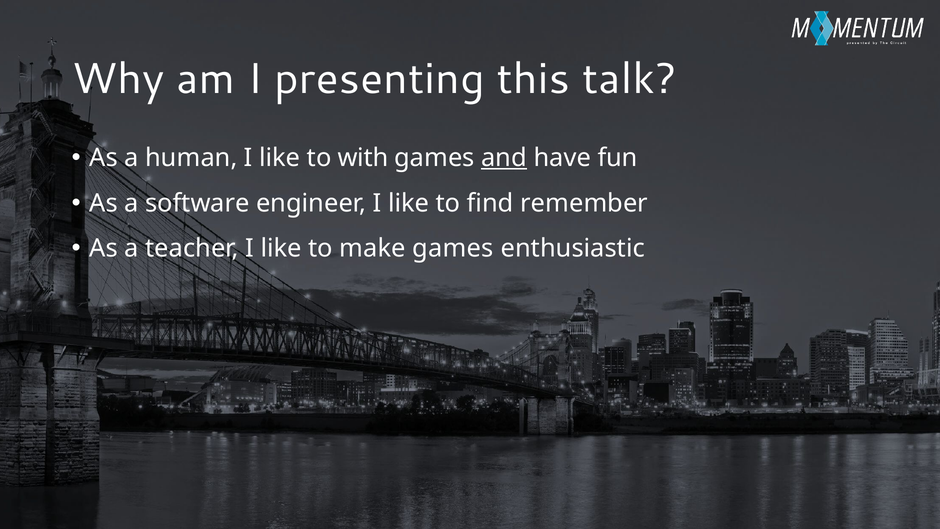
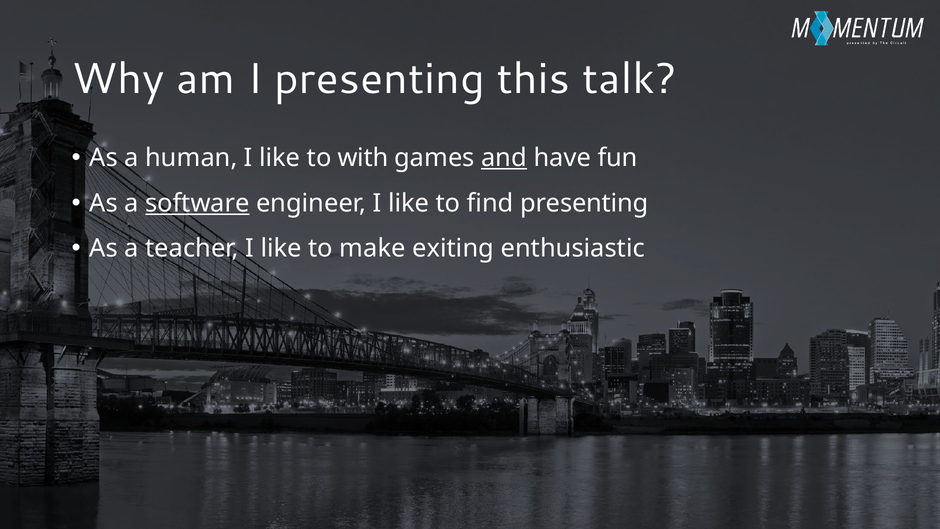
software underline: none -> present (197, 203)
find remember: remember -> presenting (584, 203)
make games: games -> exiting (453, 248)
